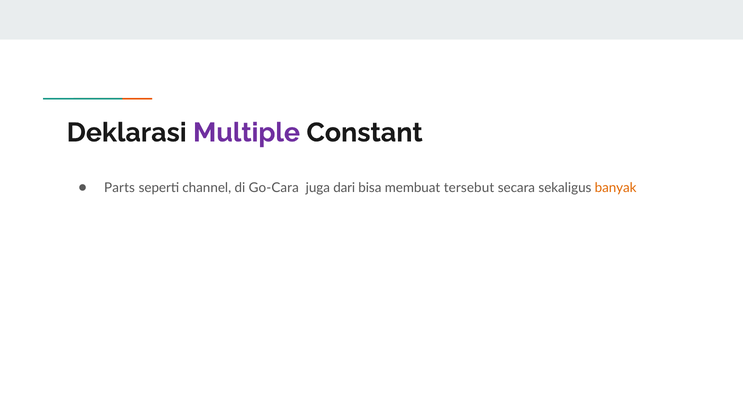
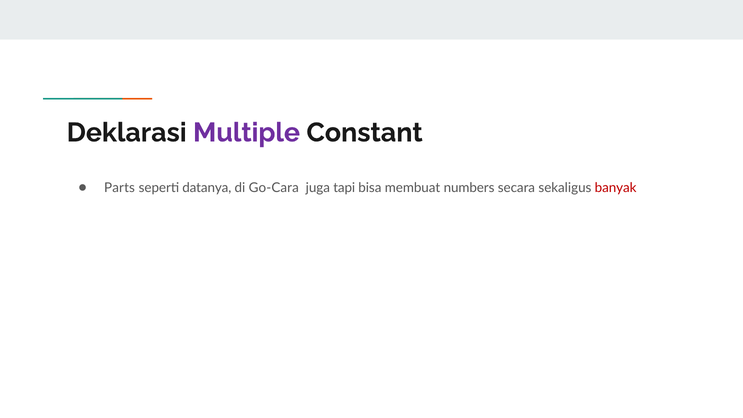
channel: channel -> datanya (207, 188)
dari: dari -> tapi (344, 188)
tersebut: tersebut -> numbers (469, 188)
banyak colour: orange -> red (616, 188)
